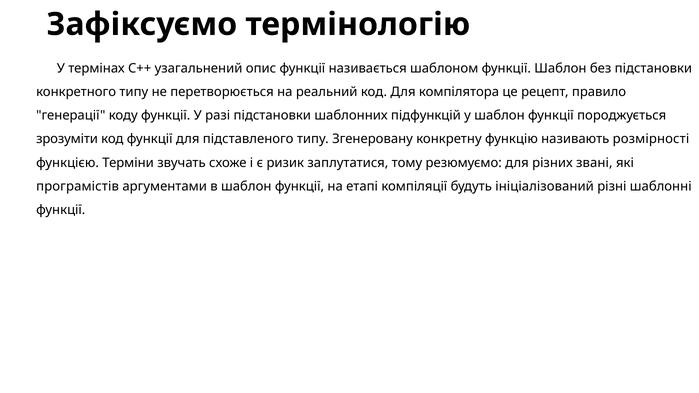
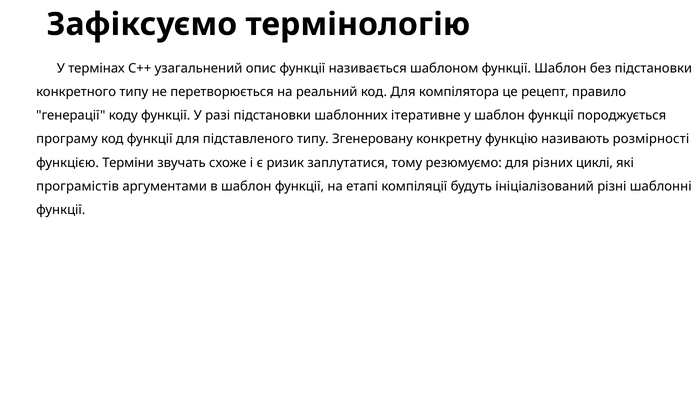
підфункцій: підфункцій -> ітеративне (426, 116)
зрозуміти: зрозуміти -> програму (67, 139)
звані: звані -> циклі (594, 163)
